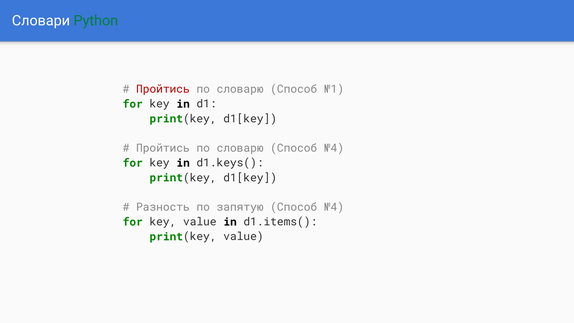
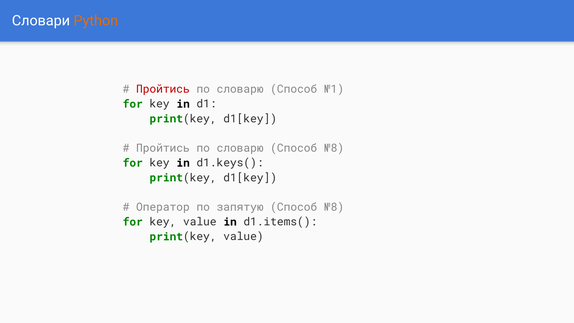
Python colour: green -> orange (96, 21)
словарю Способ №4: №4 -> №8 (334, 148)
Разность: Разность -> Оператор (163, 207)
№4: №4 -> №8 (334, 207)
